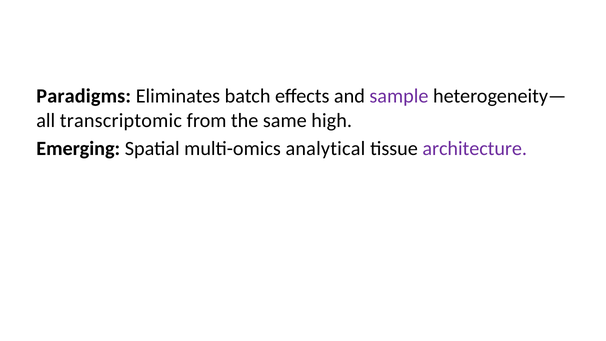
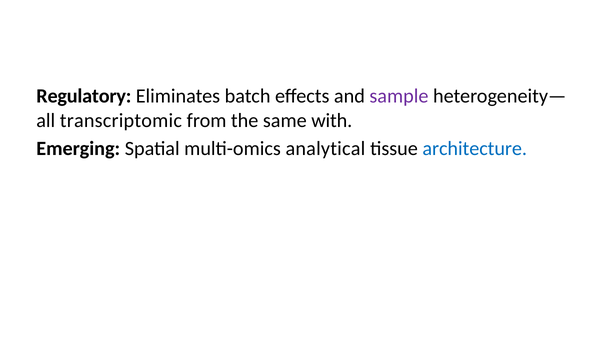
Paradigms: Paradigms -> Regulatory (84, 96)
high: high -> with (332, 120)
architecture colour: purple -> blue (475, 149)
